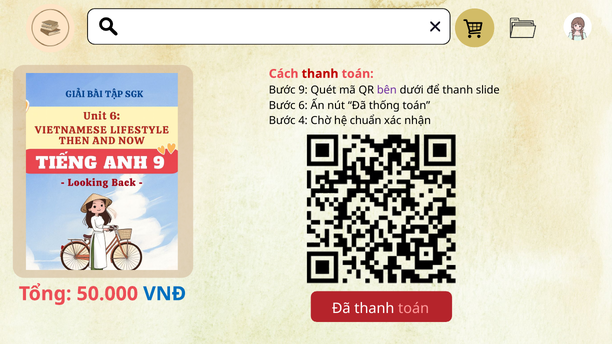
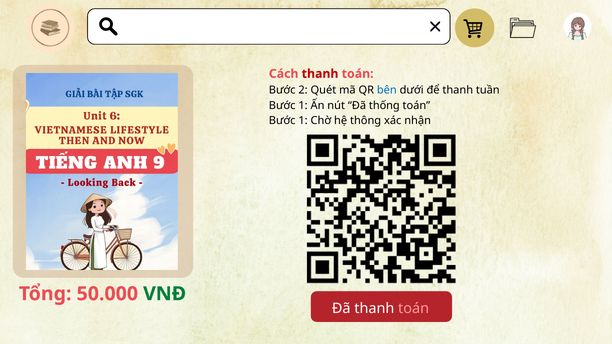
9: 9 -> 2 (303, 90)
bên colour: purple -> blue (387, 90)
slide: slide -> tuần (488, 90)
6: 6 -> 1 (303, 105)
4: 4 -> 1 (303, 121)
chuẩn: chuẩn -> thông (366, 121)
VNĐ colour: blue -> green (165, 294)
